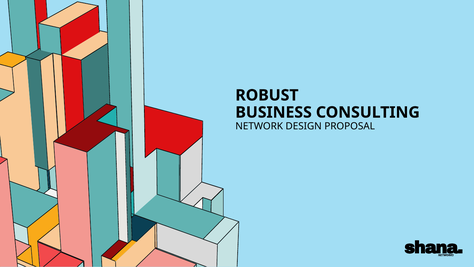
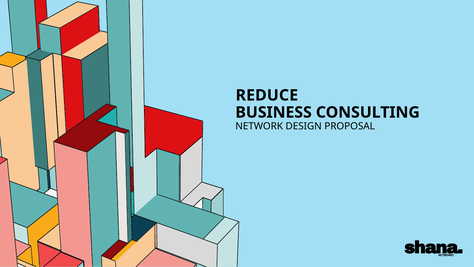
ROBUST: ROBUST -> REDUCE (267, 95)
